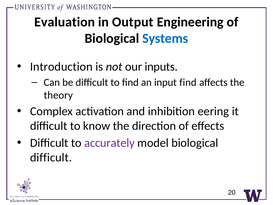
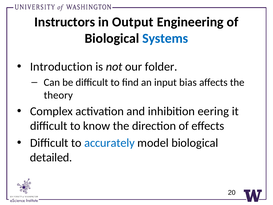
Evaluation: Evaluation -> Instructors (65, 22)
inputs: inputs -> folder (161, 67)
input find: find -> bias (188, 82)
accurately colour: purple -> blue (109, 143)
difficult: difficult -> detailed (51, 157)
